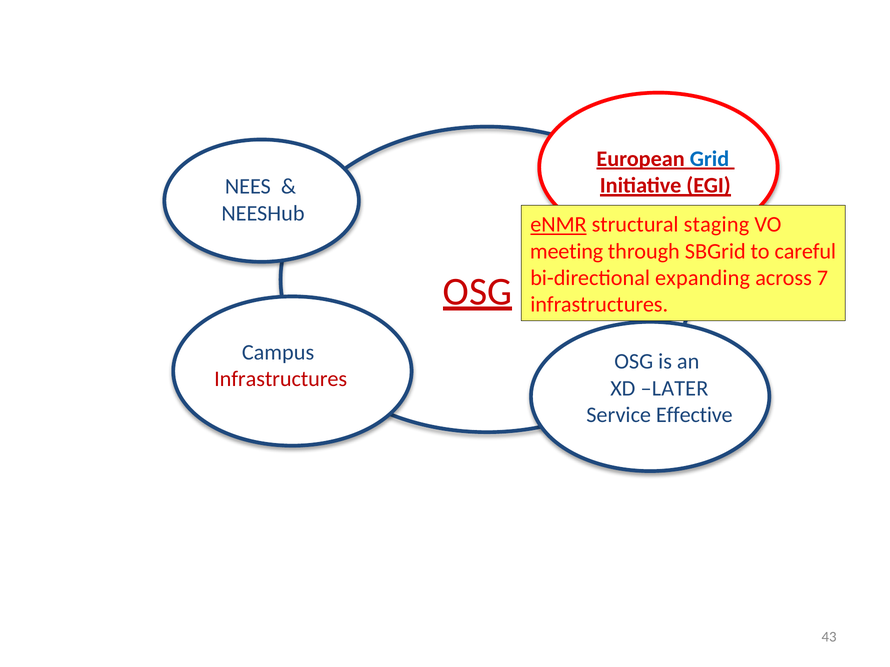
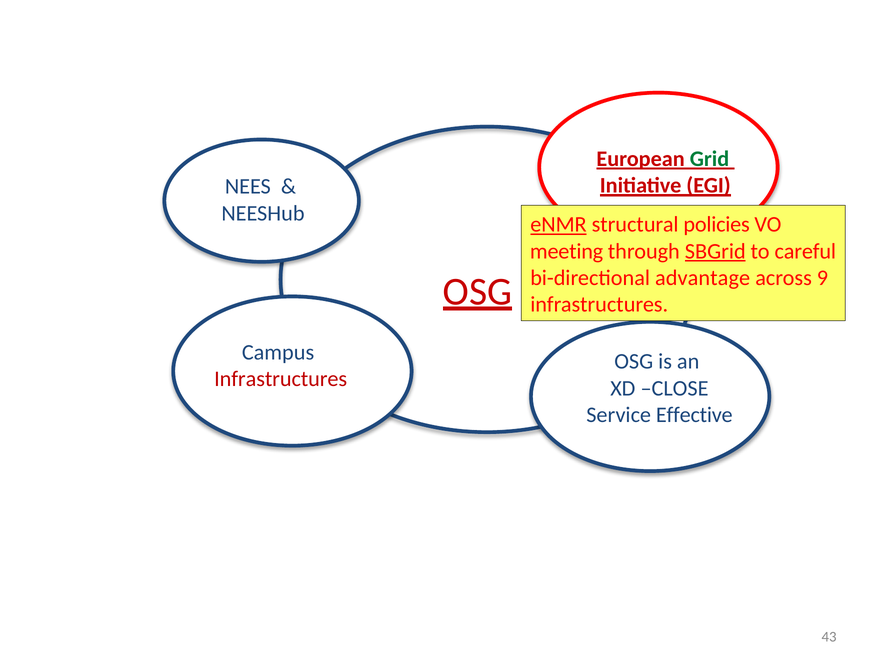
Grid colour: blue -> green (710, 159)
staging: staging -> policies (717, 225)
SBGrid underline: none -> present (715, 251)
expanding: expanding -> advantage (703, 278)
7: 7 -> 9 (822, 278)
LATER: LATER -> CLOSE (675, 389)
